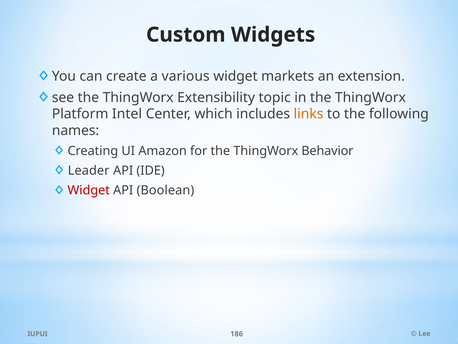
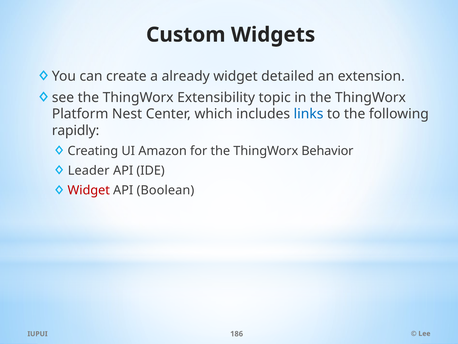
various: various -> already (186, 76)
markets: markets -> detailed (288, 76)
Intel: Intel -> Nest (127, 114)
links colour: orange -> blue (309, 114)
names: names -> rapidly (76, 131)
